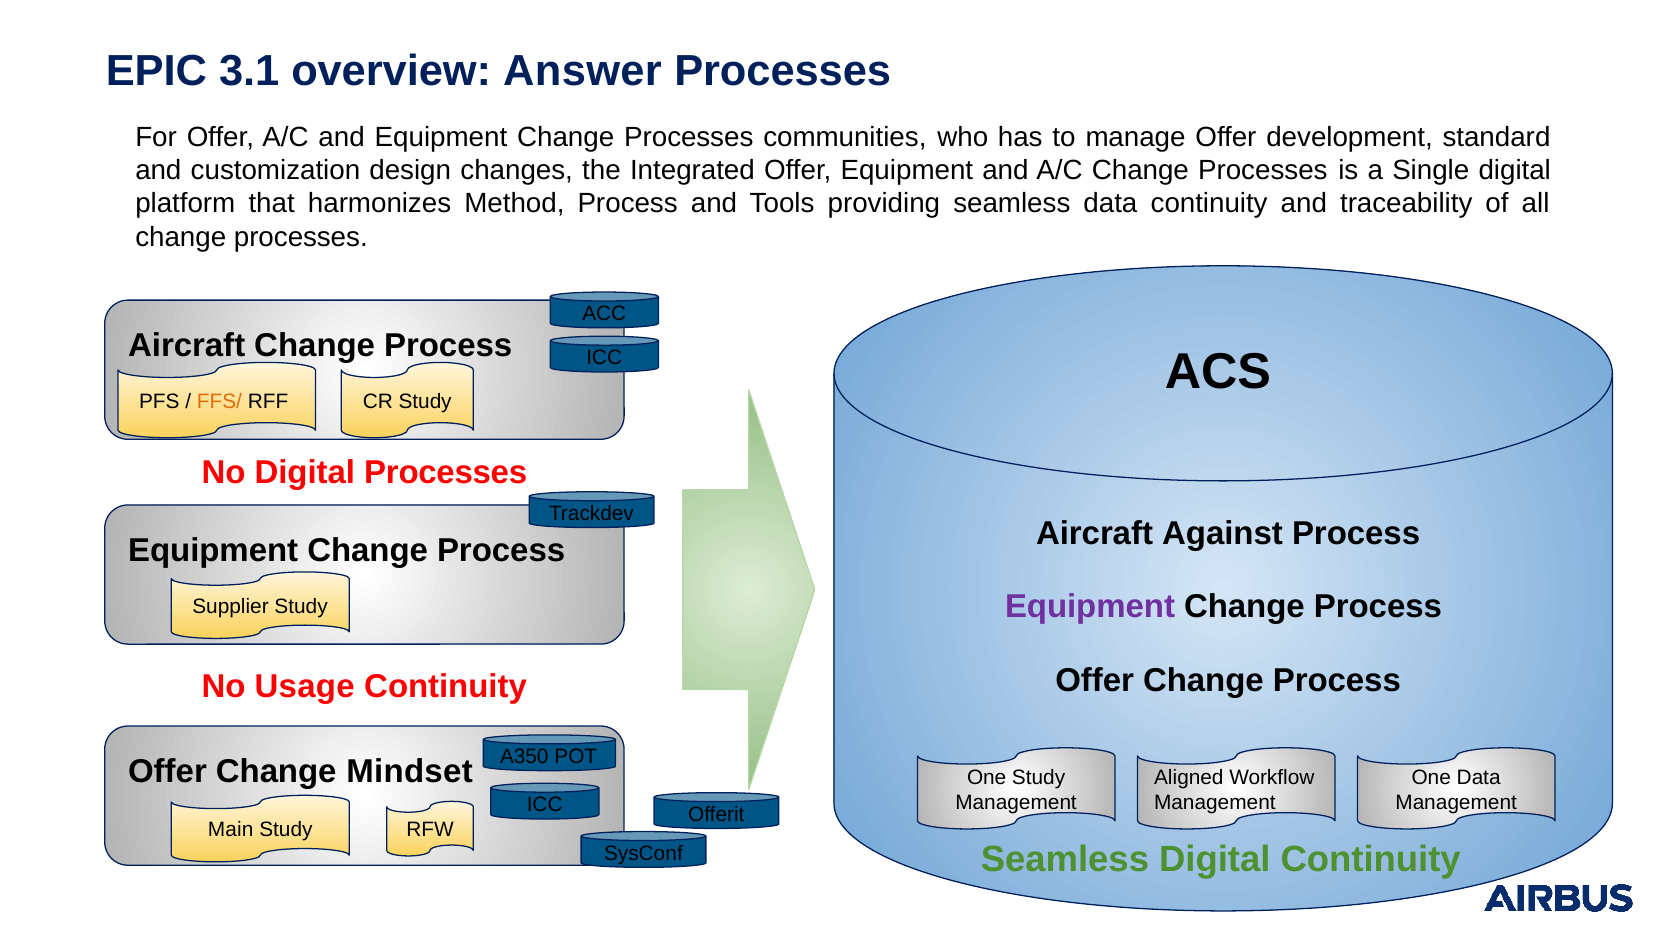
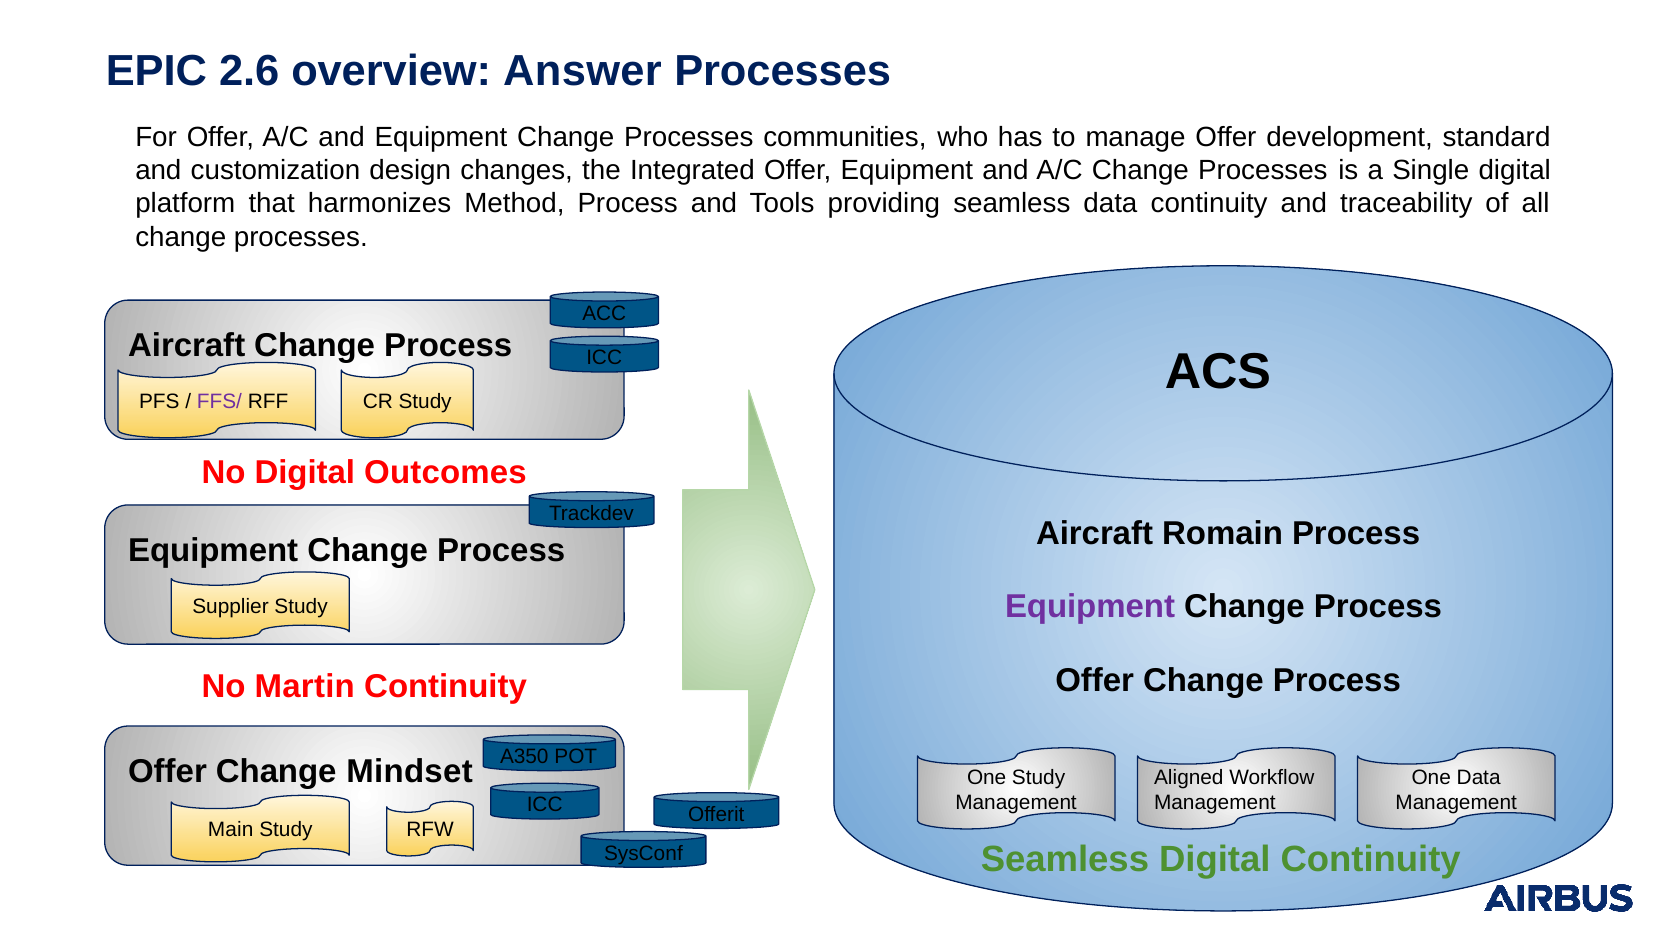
3.1: 3.1 -> 2.6 (249, 71)
FFS/ colour: orange -> purple (219, 402)
Digital Processes: Processes -> Outcomes (445, 473)
Against: Against -> Romain (1222, 533)
Usage: Usage -> Martin (305, 686)
